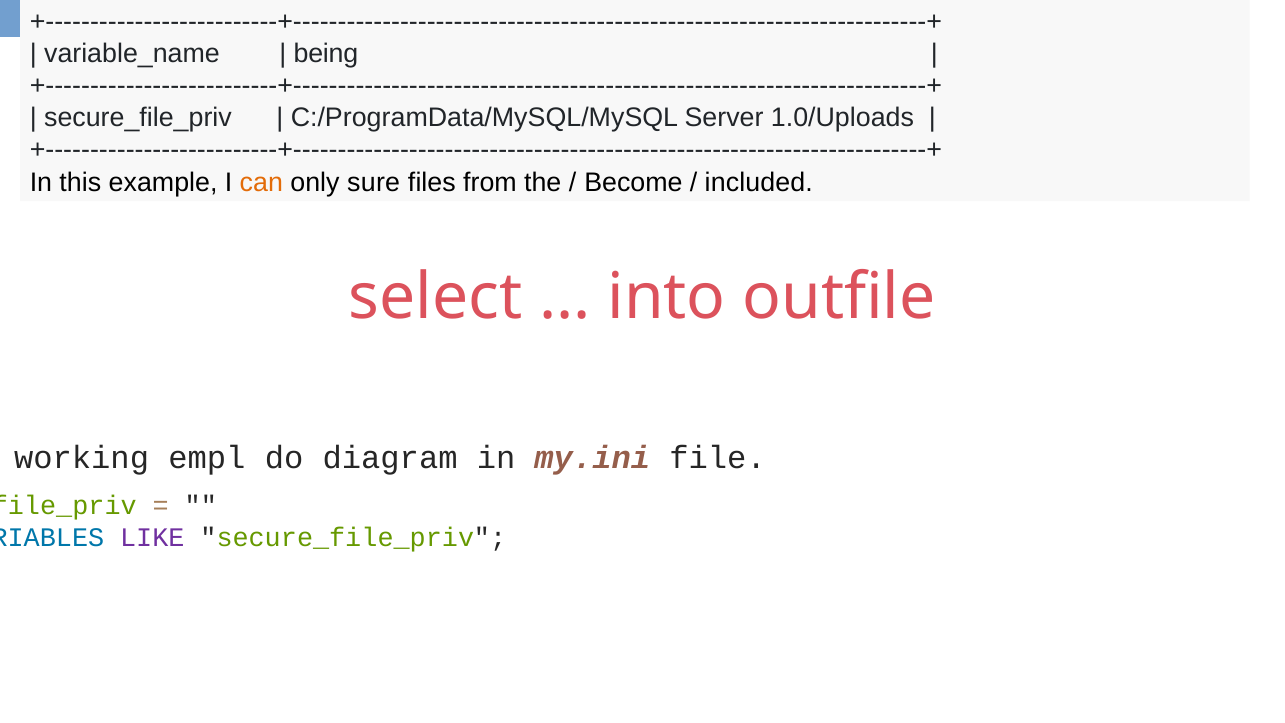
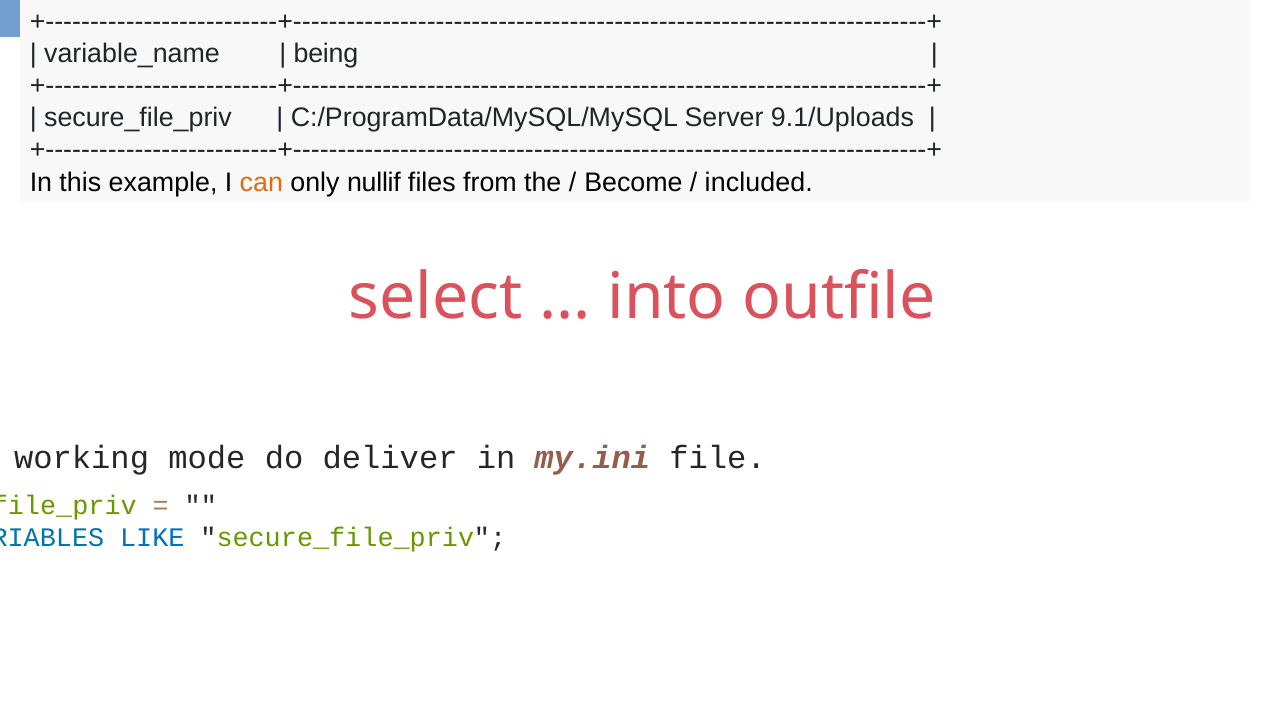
1.0/Uploads: 1.0/Uploads -> 9.1/Uploads (842, 118)
sure: sure -> nullif (374, 182)
empl: empl -> mode (207, 457)
diagram: diagram -> deliver (390, 457)
LIKE colour: purple -> blue (152, 537)
